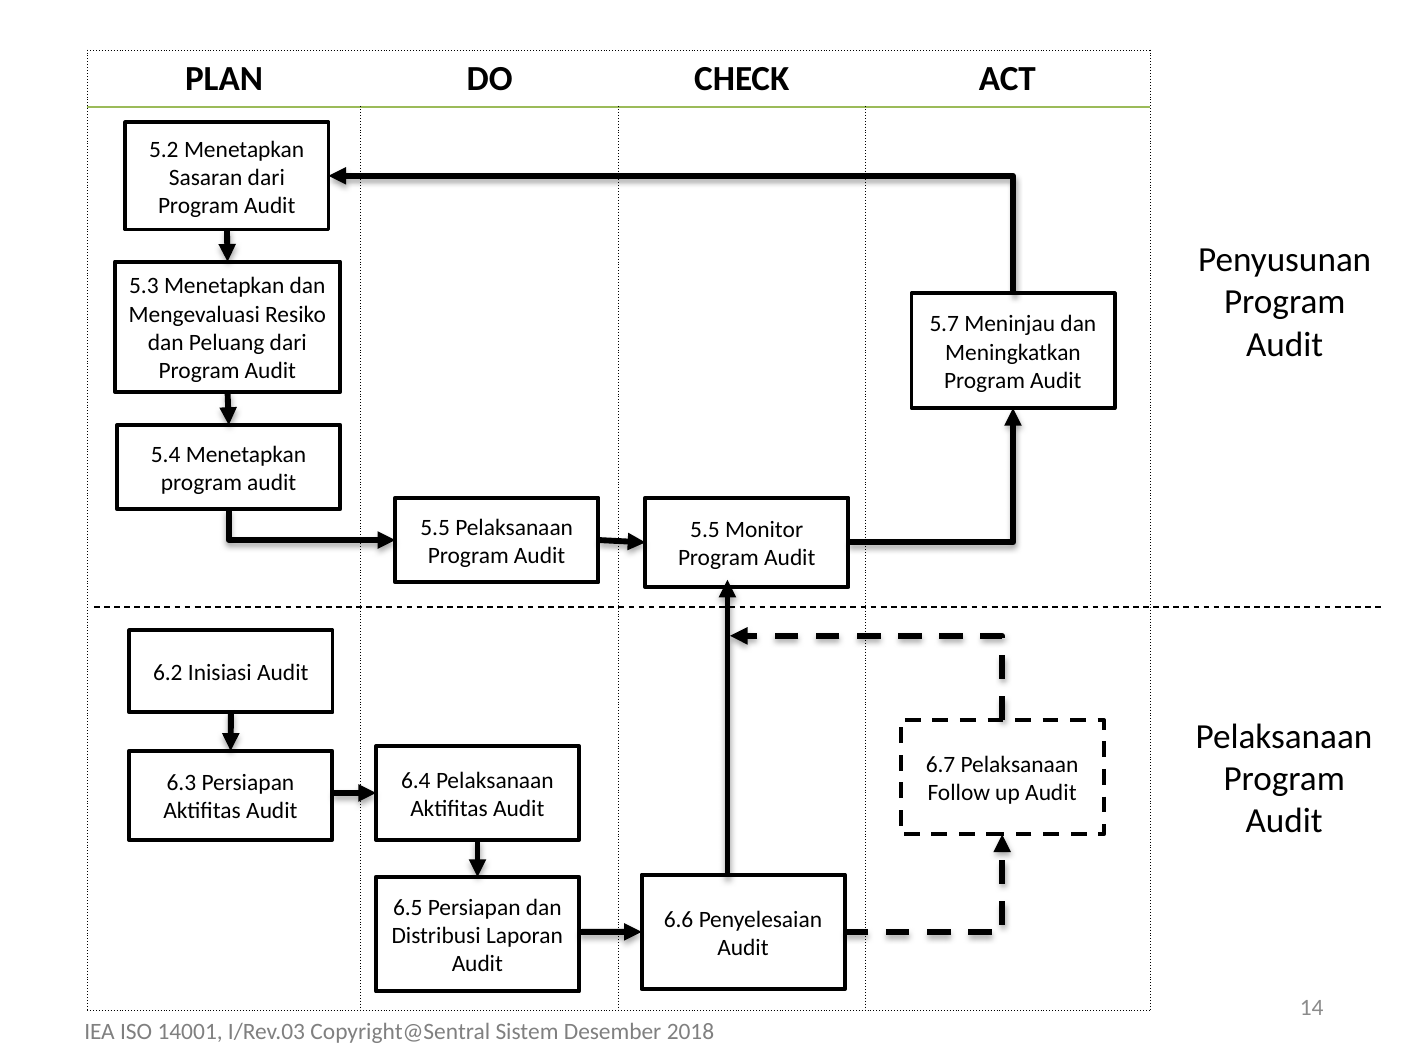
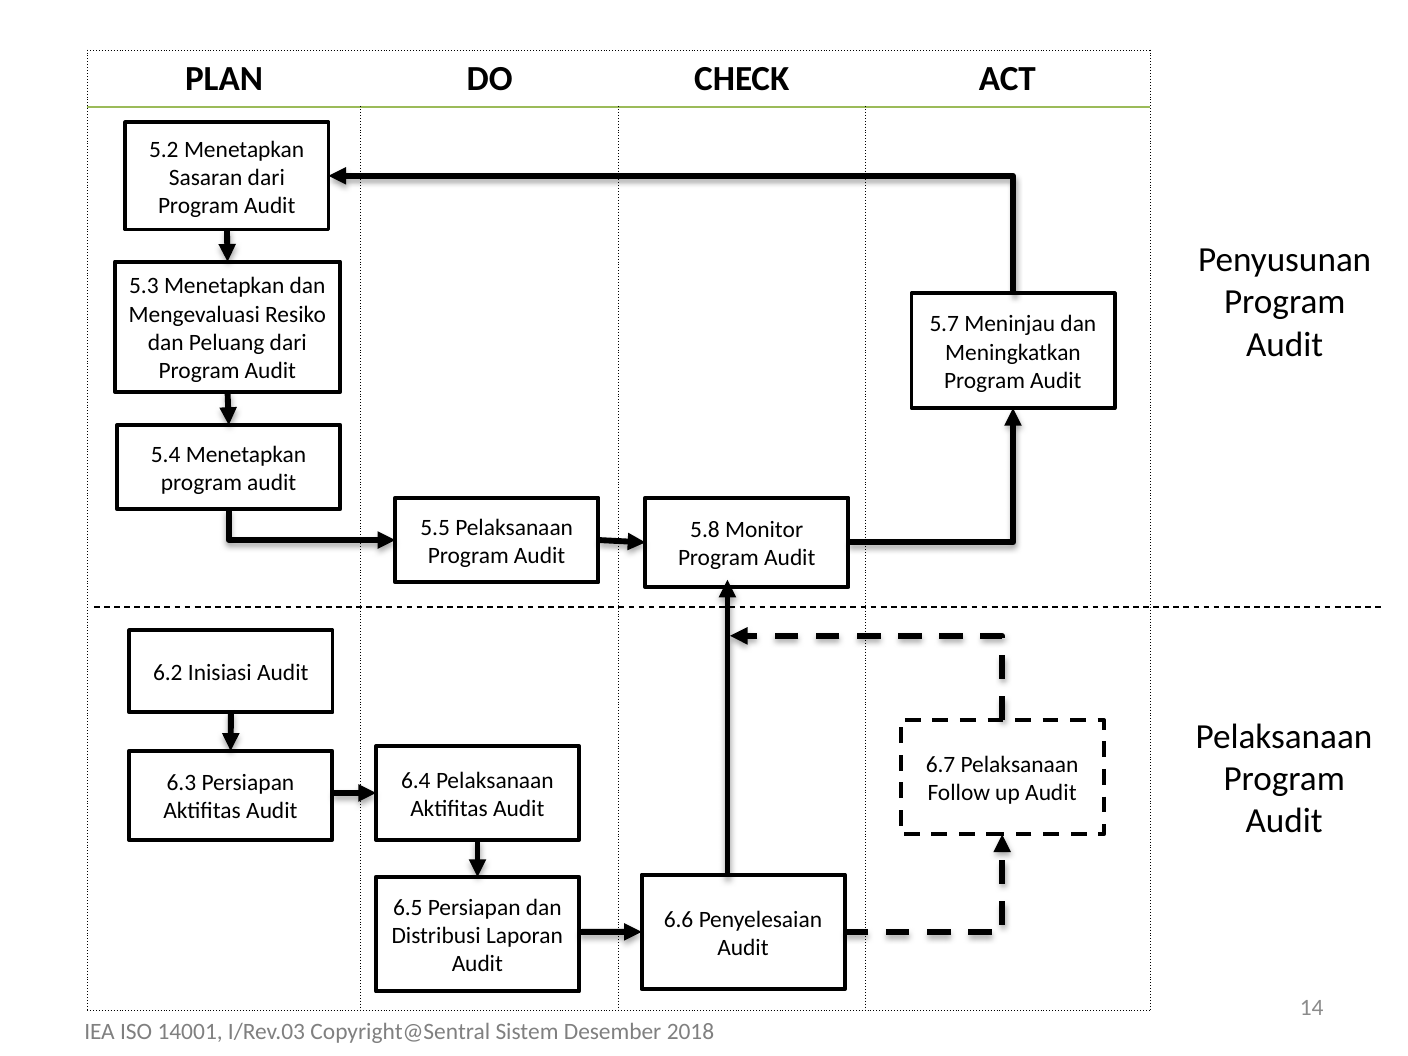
5.5: 5.5 -> 5.8 (705, 530)
